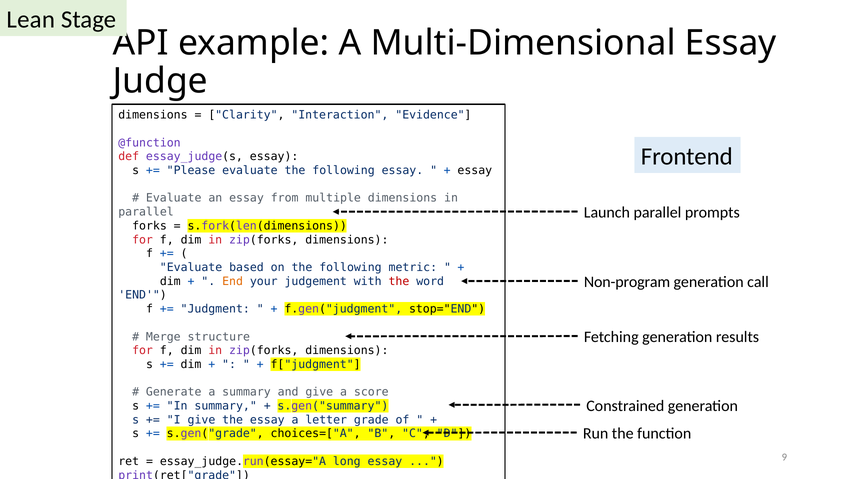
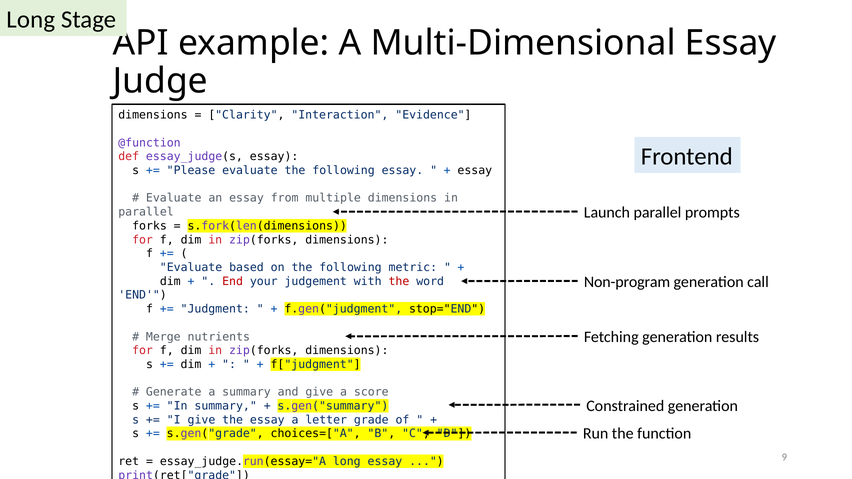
Lean: Lean -> Long (31, 20)
End colour: orange -> red (233, 281)
structure: structure -> nutrients (219, 337)
